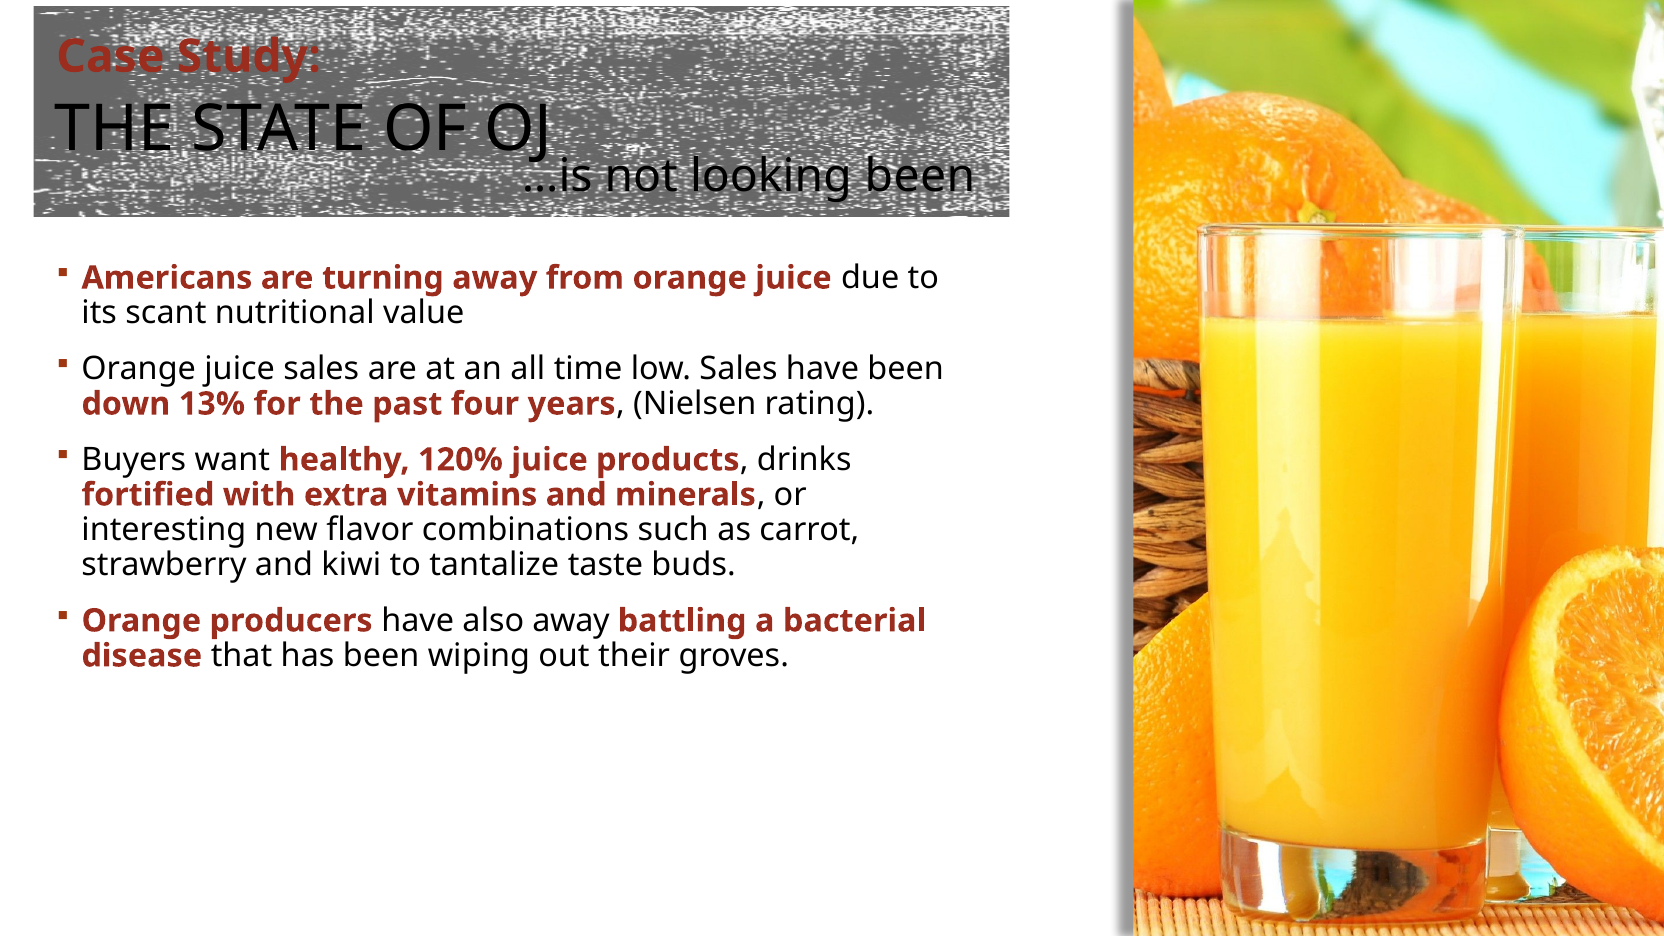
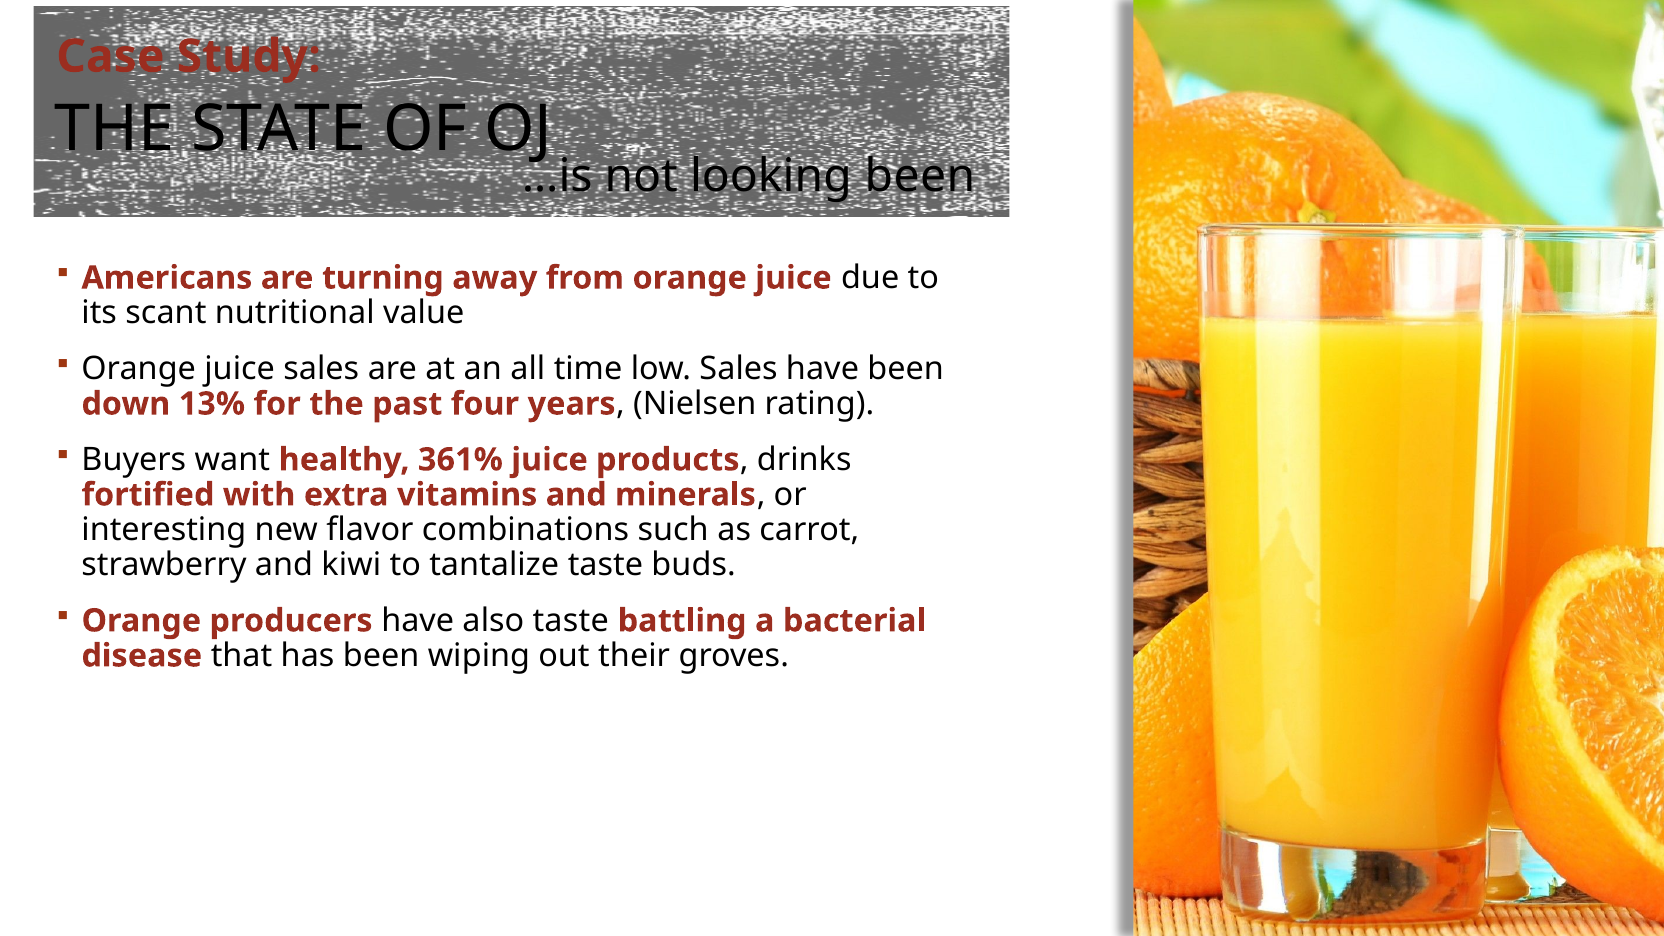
120%: 120% -> 361% (460, 460)
also away: away -> taste (571, 621)
